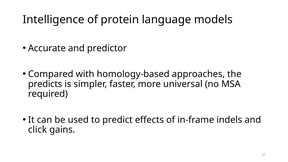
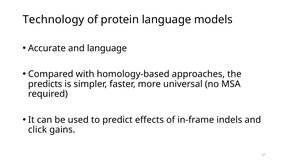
Intelligence: Intelligence -> Technology (53, 20)
and predictor: predictor -> language (107, 48)
